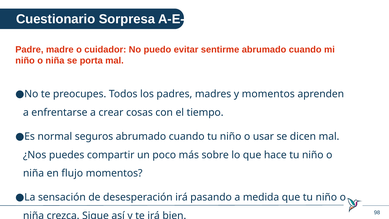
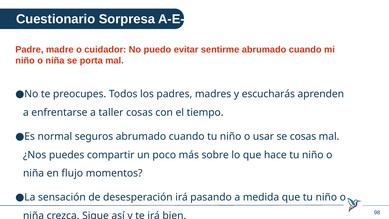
y momentos: momentos -> escucharás (268, 94)
crear: crear -> taller (111, 112)
se dicen: dicen -> cosas (303, 136)
